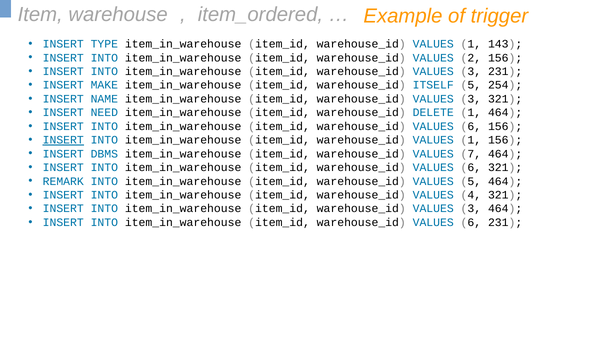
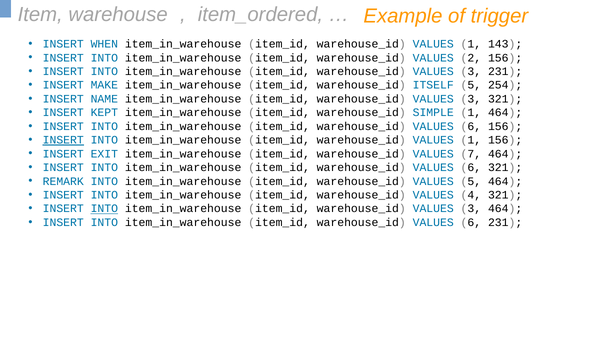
TYPE: TYPE -> WHEN (104, 44)
NEED: NEED -> KEPT (104, 113)
DELETE: DELETE -> SIMPLE (433, 113)
DBMS: DBMS -> EXIT (104, 154)
INTO underline: none -> present (104, 208)
